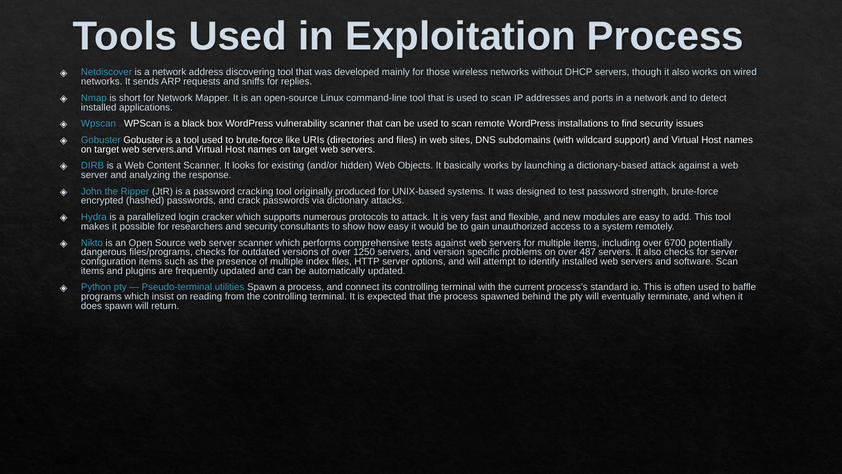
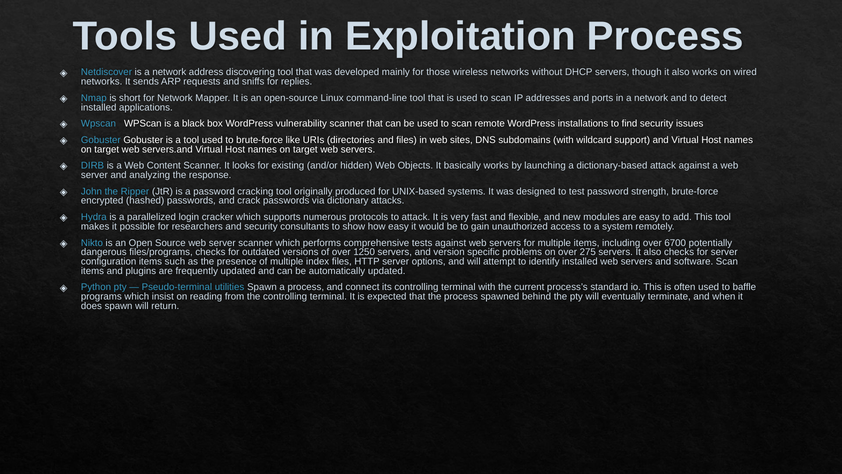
487: 487 -> 275 (588, 252)
